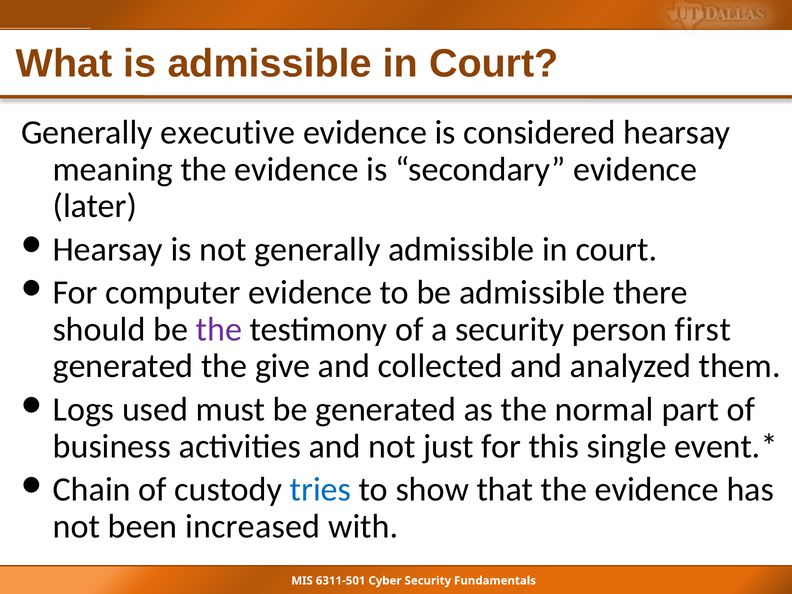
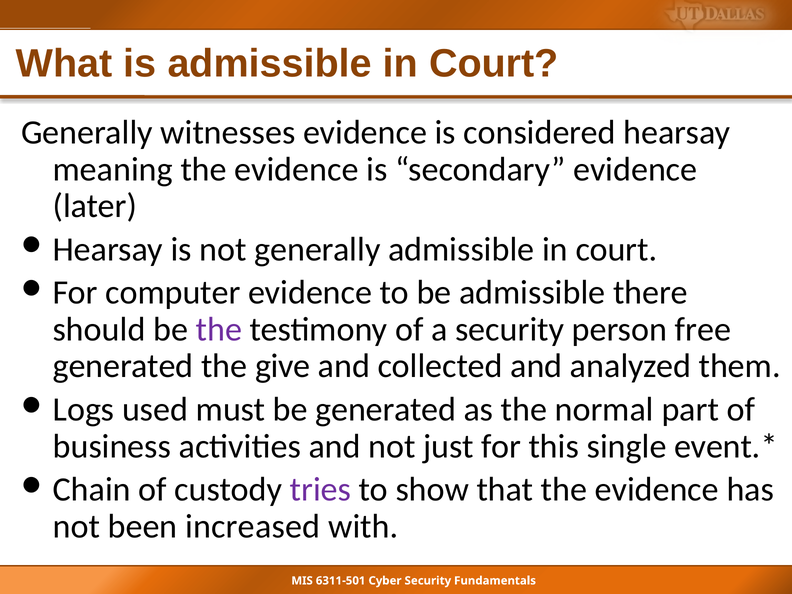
executive: executive -> witnesses (228, 132)
first: first -> free (703, 329)
tries colour: blue -> purple (320, 489)
